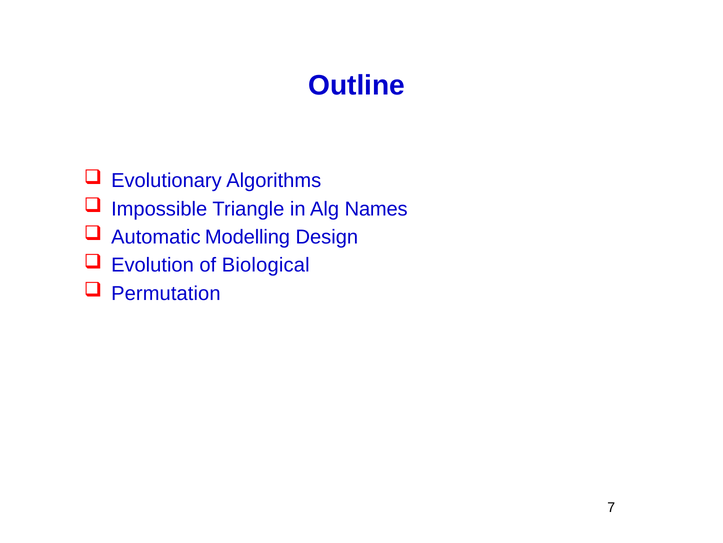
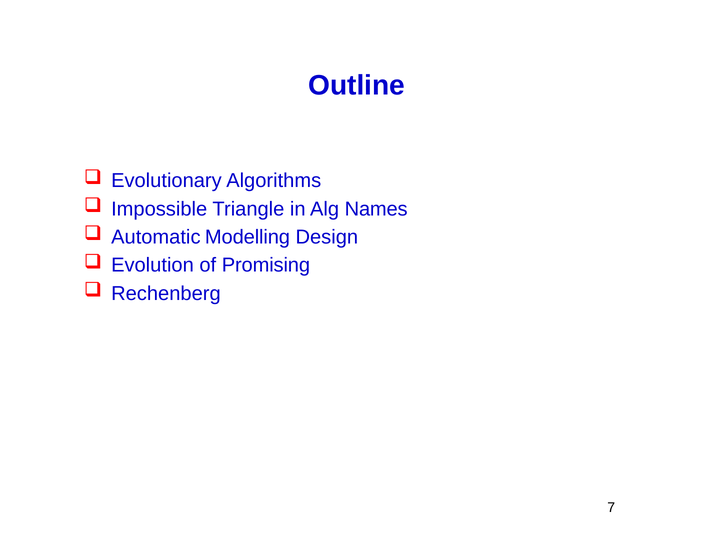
Biological: Biological -> Promising (266, 265)
Permutation: Permutation -> Rechenberg (166, 293)
